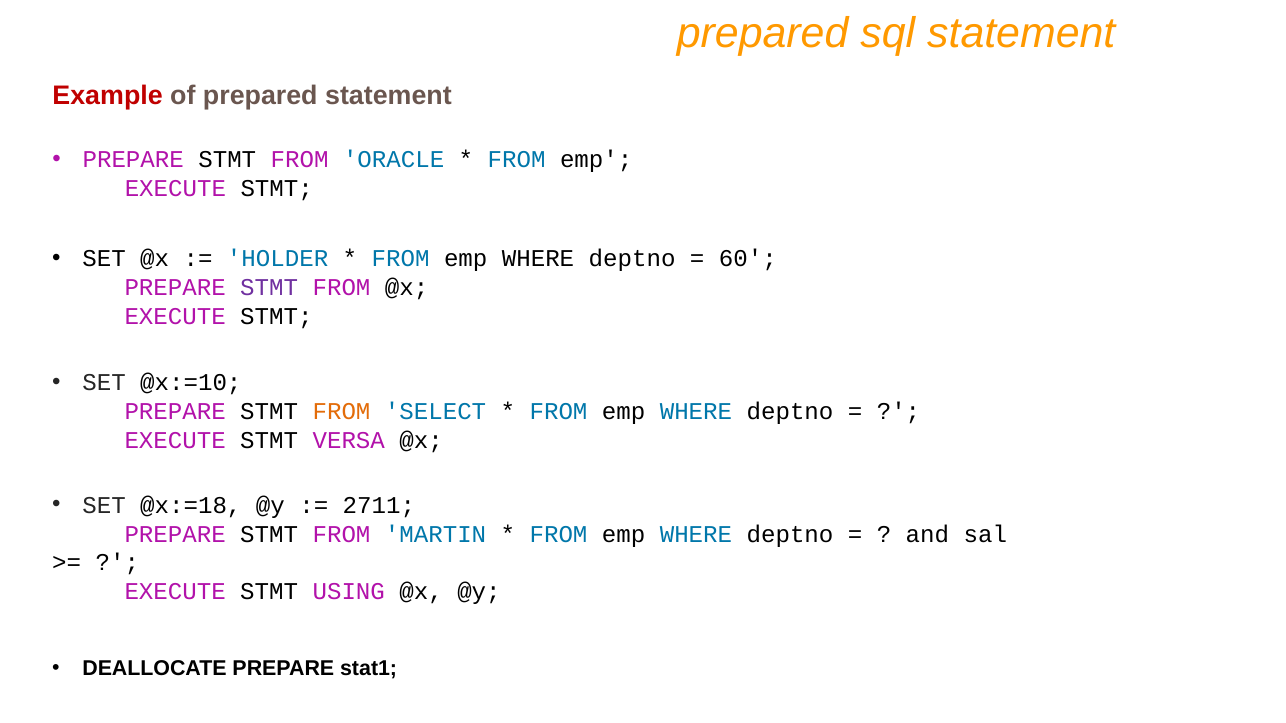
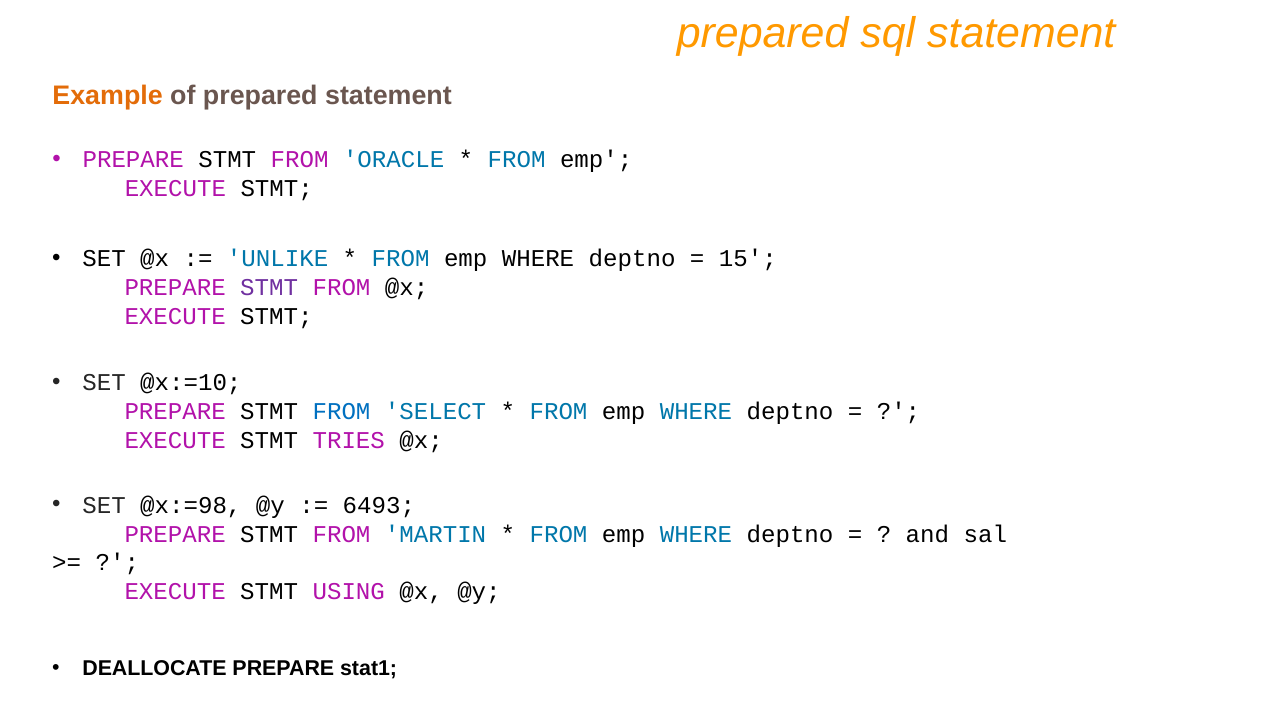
Example colour: red -> orange (108, 96)
HOLDER: HOLDER -> UNLIKE (278, 259)
60: 60 -> 15 (748, 259)
FROM colour: orange -> blue (342, 411)
VERSA: VERSA -> TRIES (349, 440)
@x:=18: @x:=18 -> @x:=98 (191, 505)
2711: 2711 -> 6493 (379, 505)
